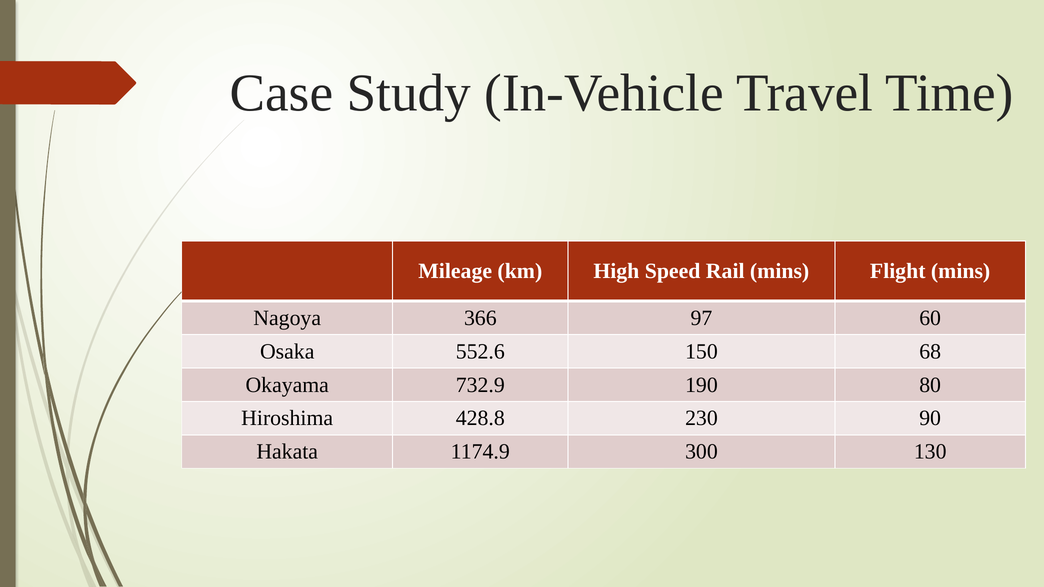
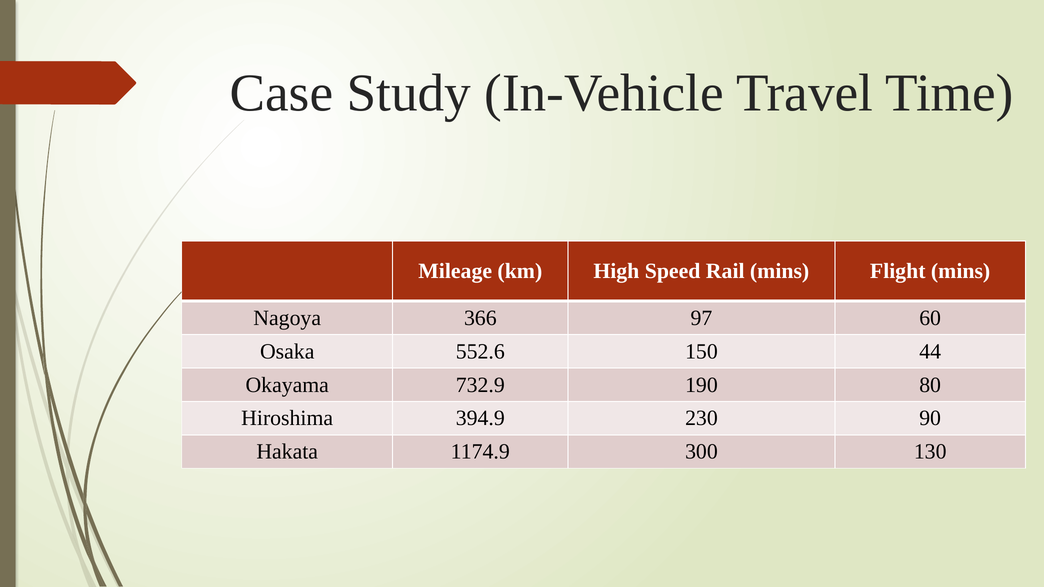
68: 68 -> 44 (930, 352)
428.8: 428.8 -> 394.9 (480, 418)
